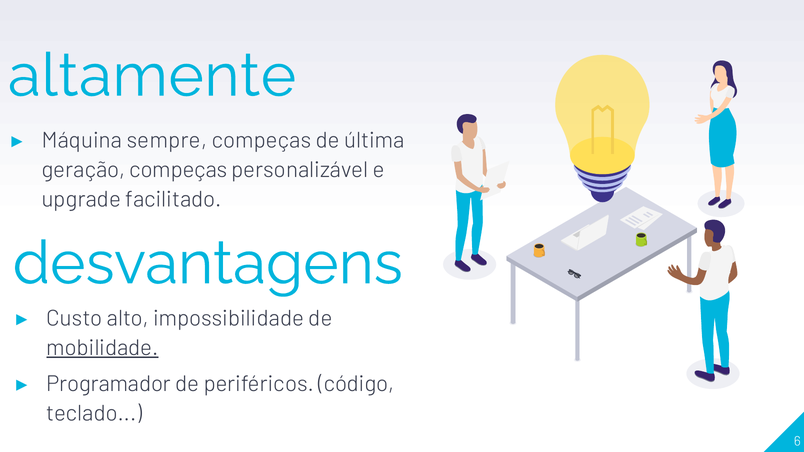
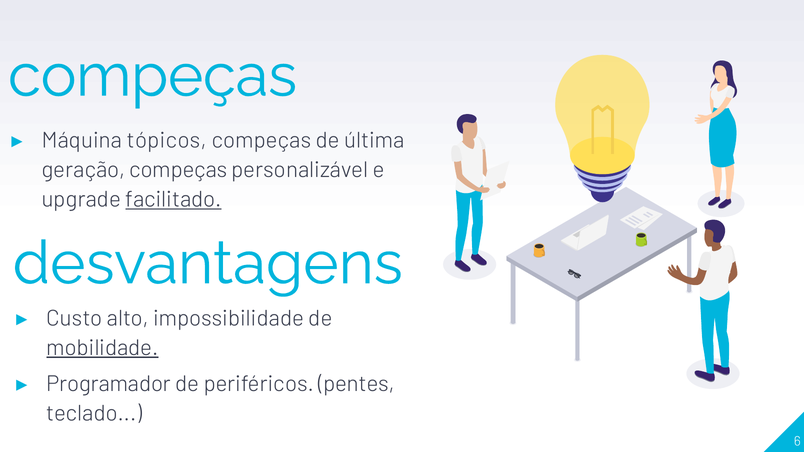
altamente: altamente -> compeças (153, 76)
sempre: sempre -> tópicos (167, 141)
facilitado underline: none -> present (173, 199)
código: código -> pentes (356, 384)
